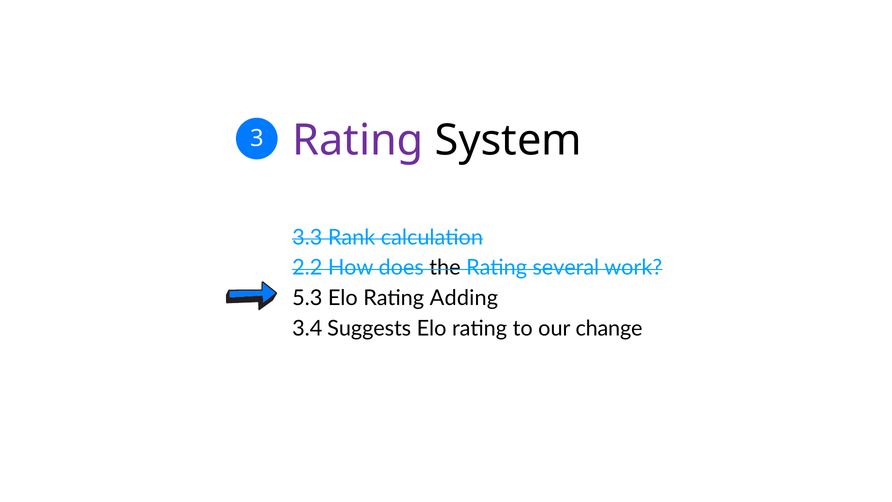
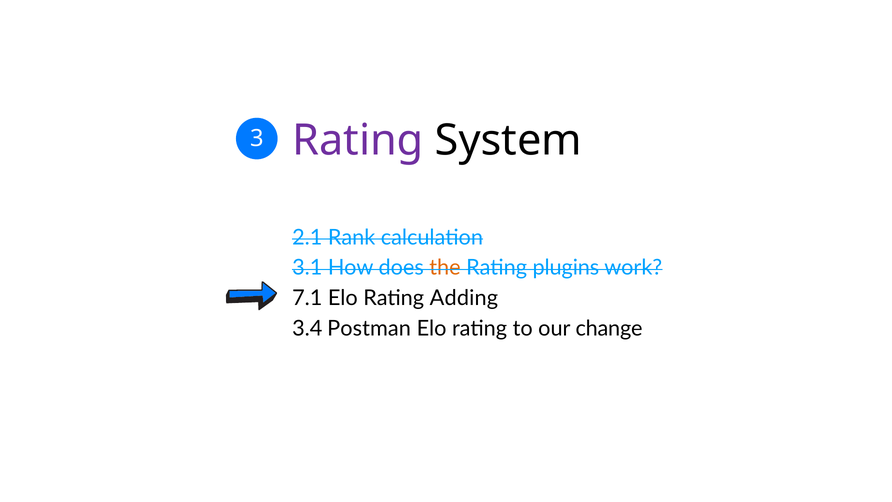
3.3: 3.3 -> 2.1 (307, 237)
2.2: 2.2 -> 3.1 (307, 268)
the colour: black -> orange (445, 268)
several: several -> plugins (566, 268)
5.3: 5.3 -> 7.1 (307, 298)
Suggests: Suggests -> Postman (369, 328)
